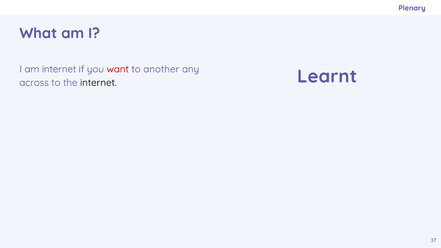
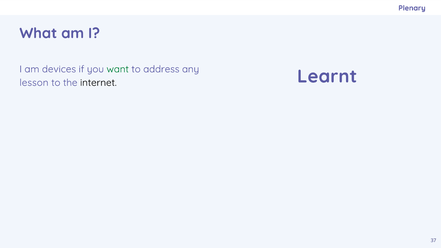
am internet: internet -> devices (59, 69)
want colour: red -> green (118, 69)
another: another -> address (161, 69)
across: across -> lesson (34, 83)
